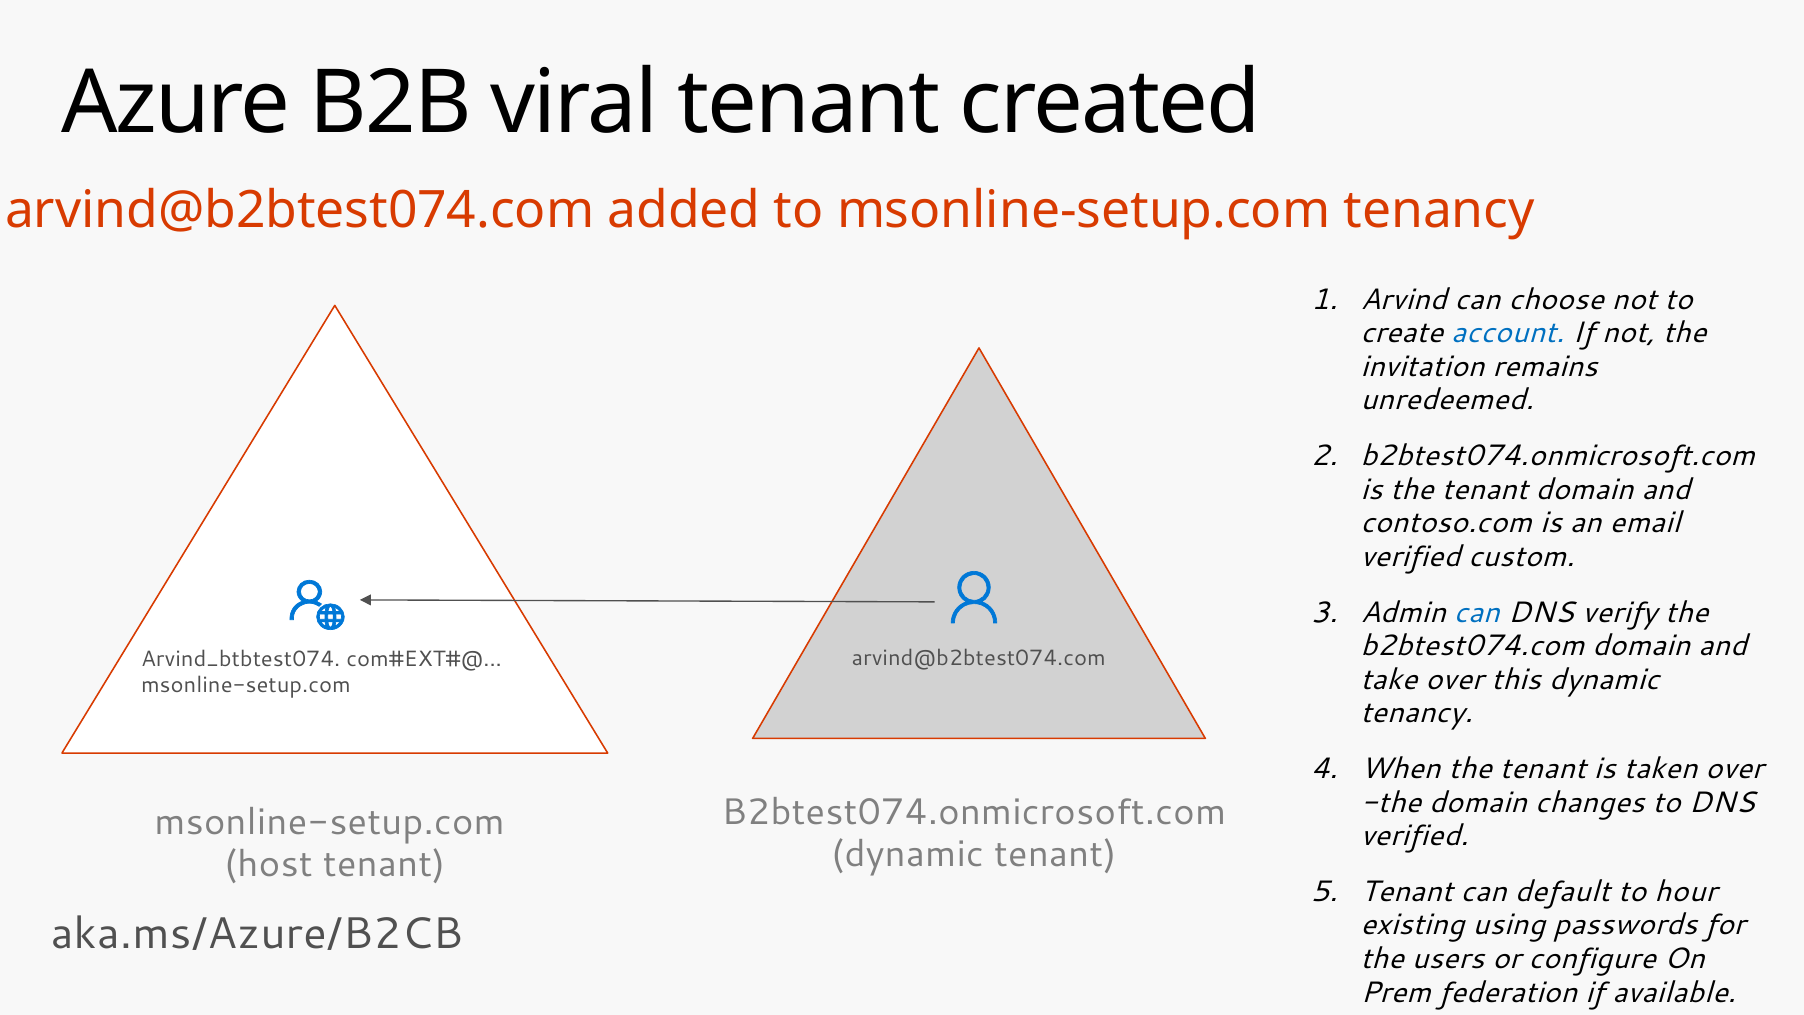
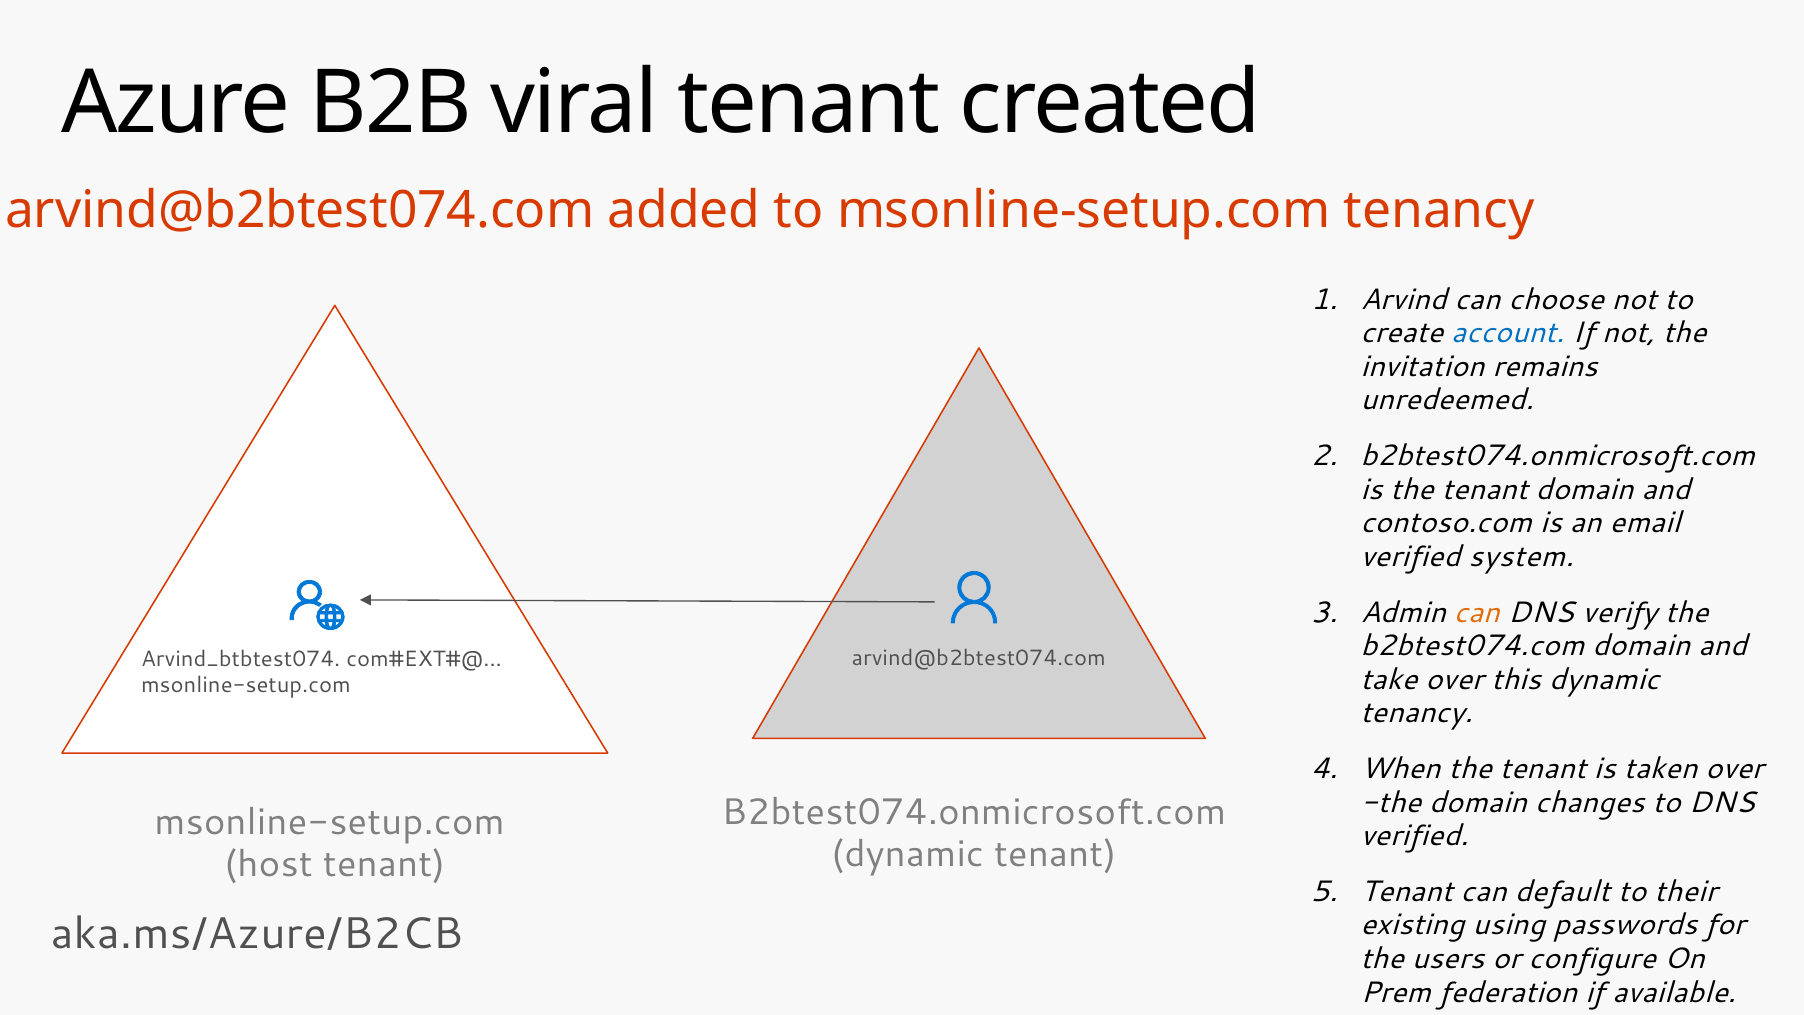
custom: custom -> system (1521, 556)
can colour: blue -> orange (1477, 612)
hour: hour -> their (1686, 891)
